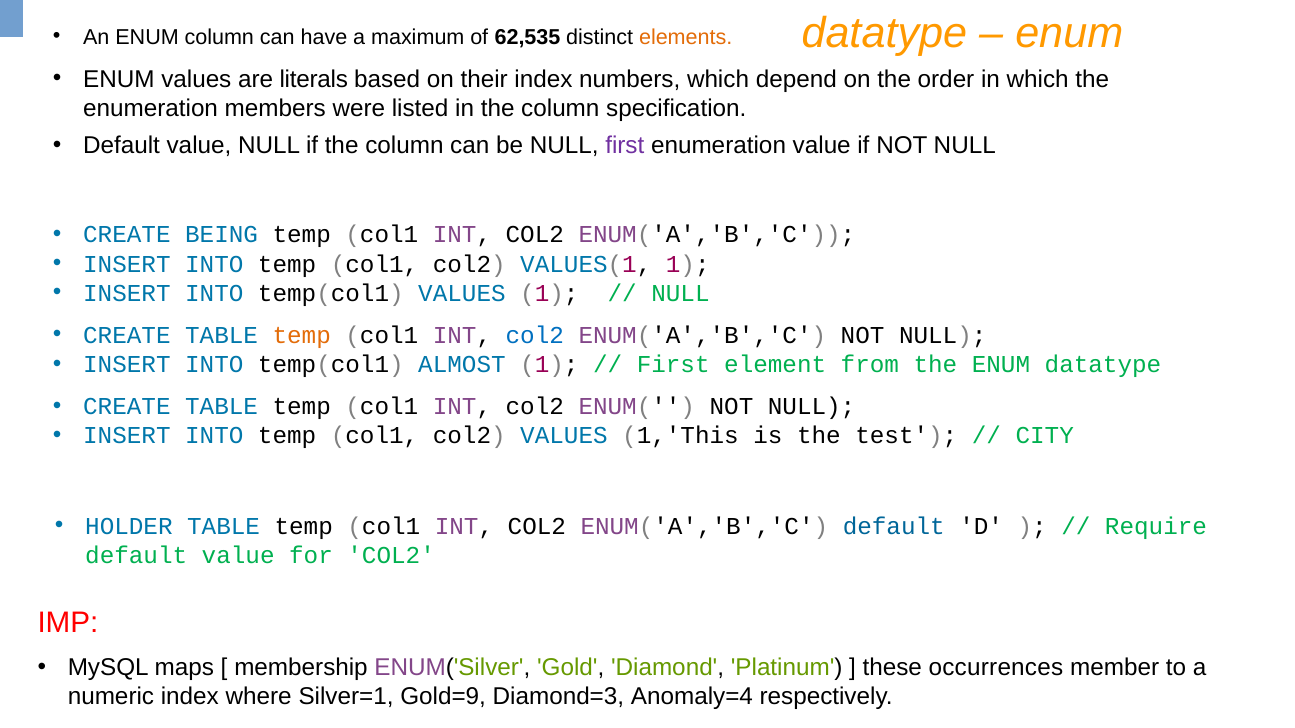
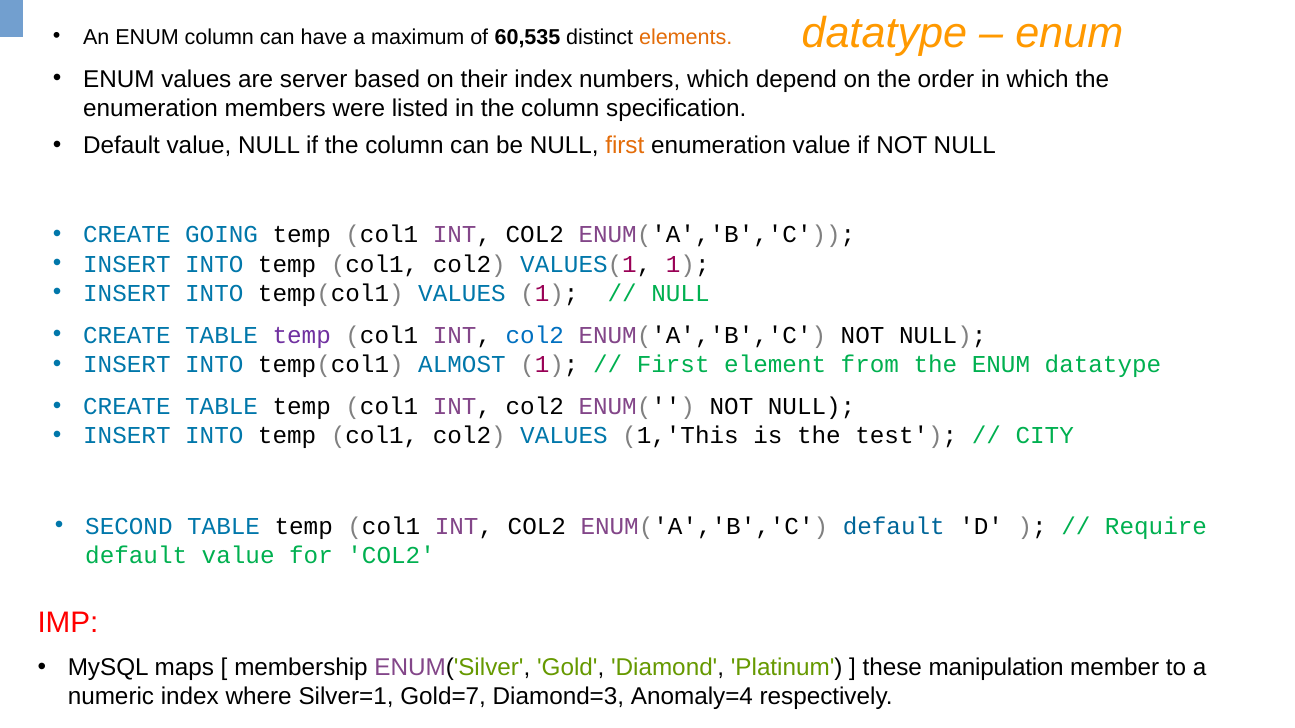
62,535: 62,535 -> 60,535 (527, 37)
literals: literals -> server (314, 79)
first colour: purple -> orange (625, 146)
BEING: BEING -> GOING (222, 235)
temp colour: orange -> purple (302, 335)
HOLDER: HOLDER -> SECOND (129, 527)
occurrences: occurrences -> manipulation (996, 668)
Gold=9: Gold=9 -> Gold=7 (443, 697)
